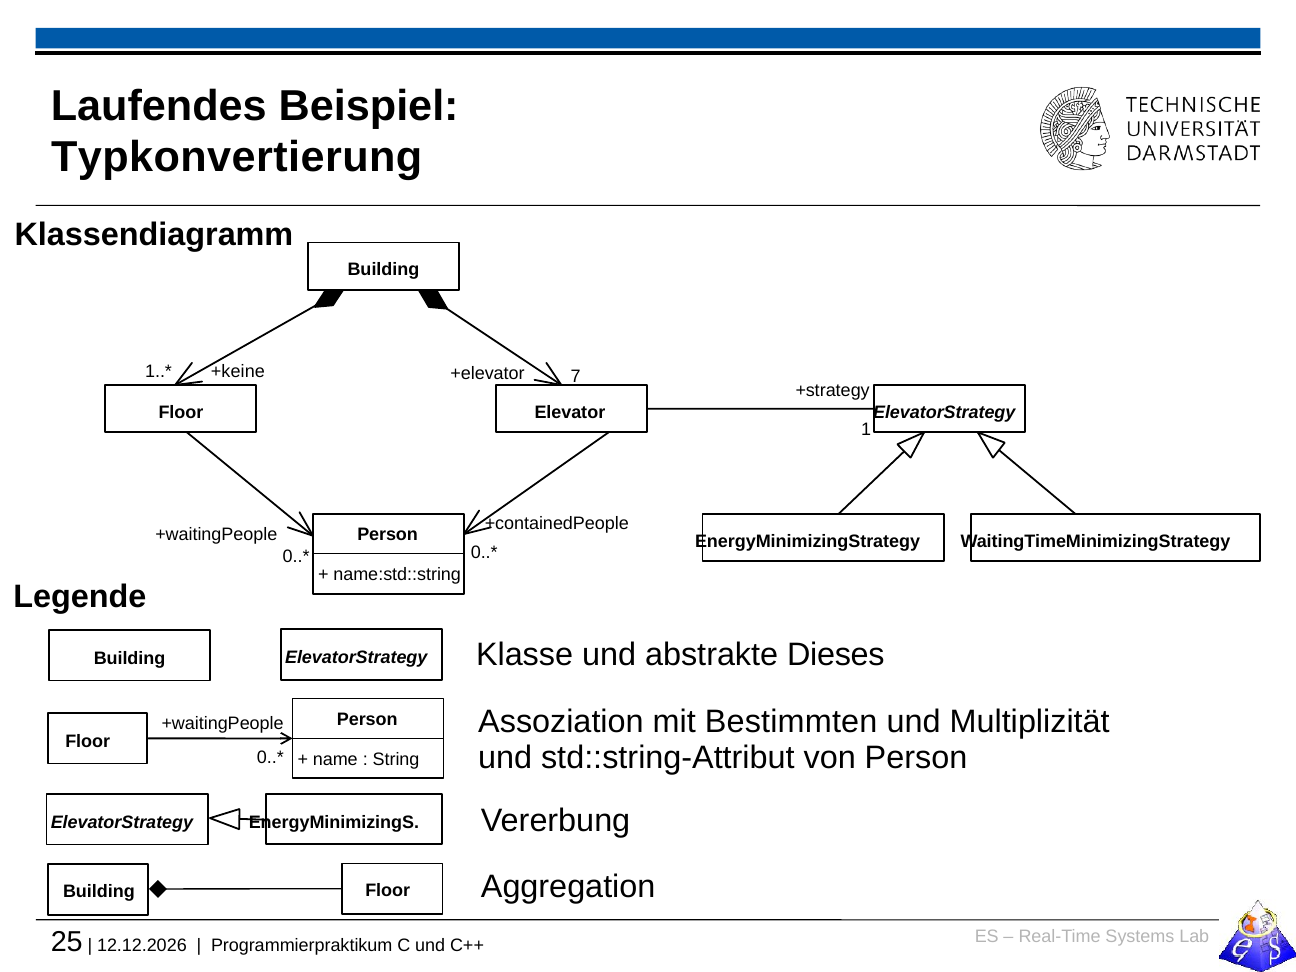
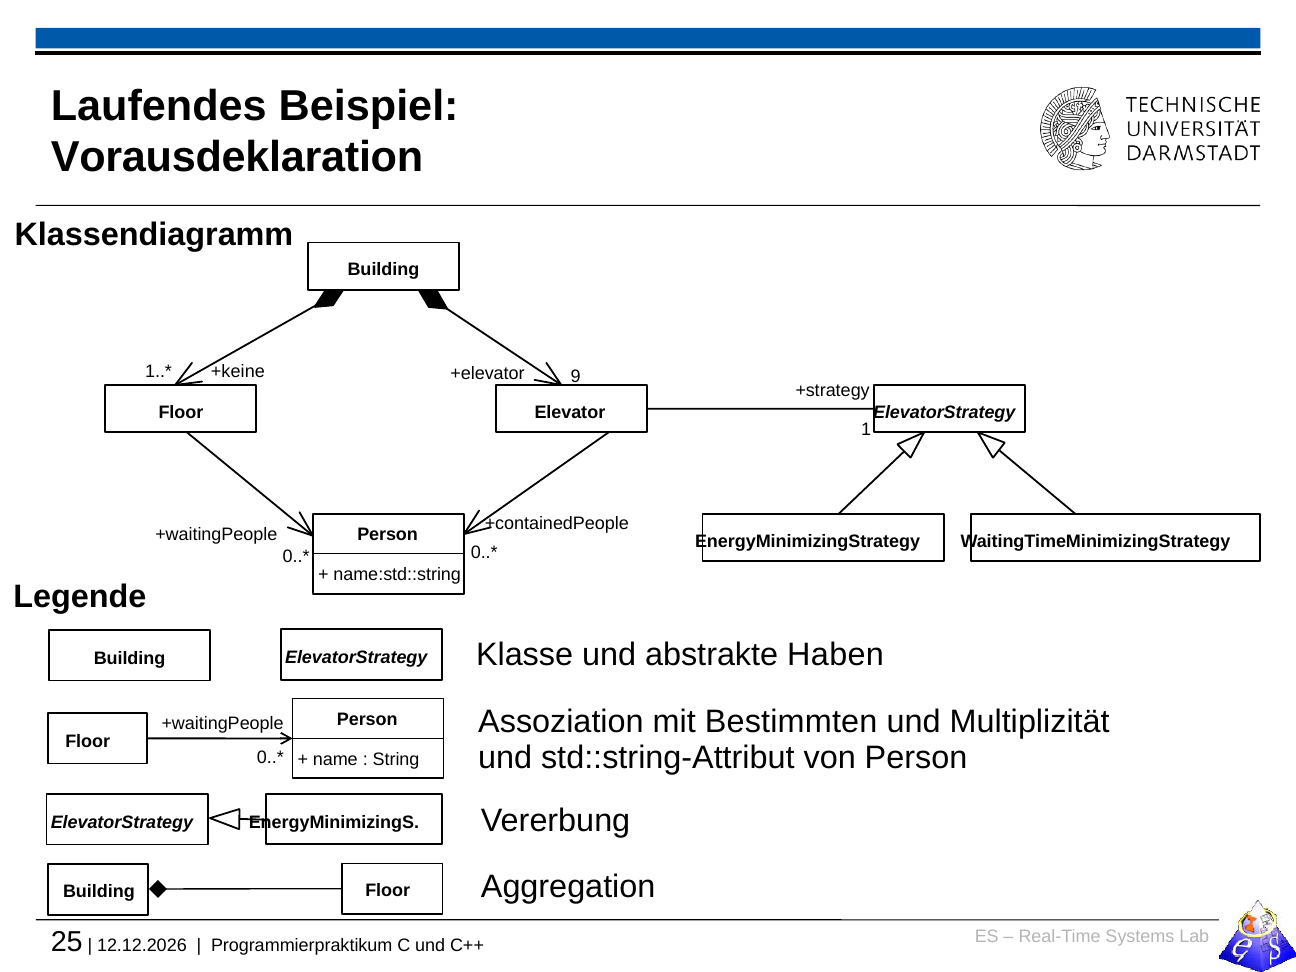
Typkonvertierung: Typkonvertierung -> Vorausdeklaration (237, 158)
7: 7 -> 9 (576, 377)
Dieses: Dieses -> Haben (836, 655)
